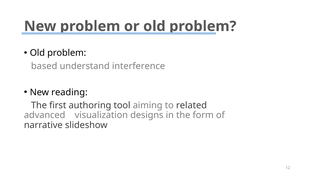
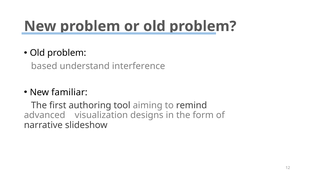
reading: reading -> familiar (69, 93)
related: related -> remind (192, 106)
